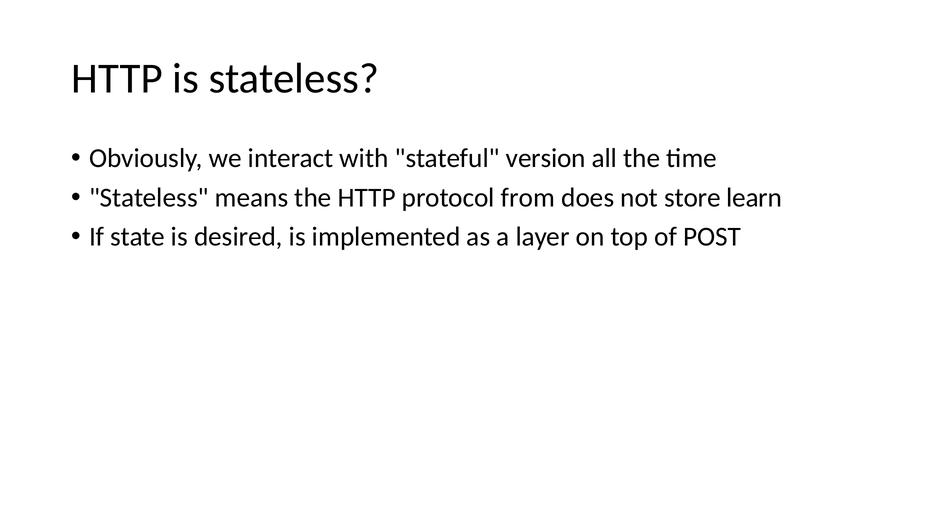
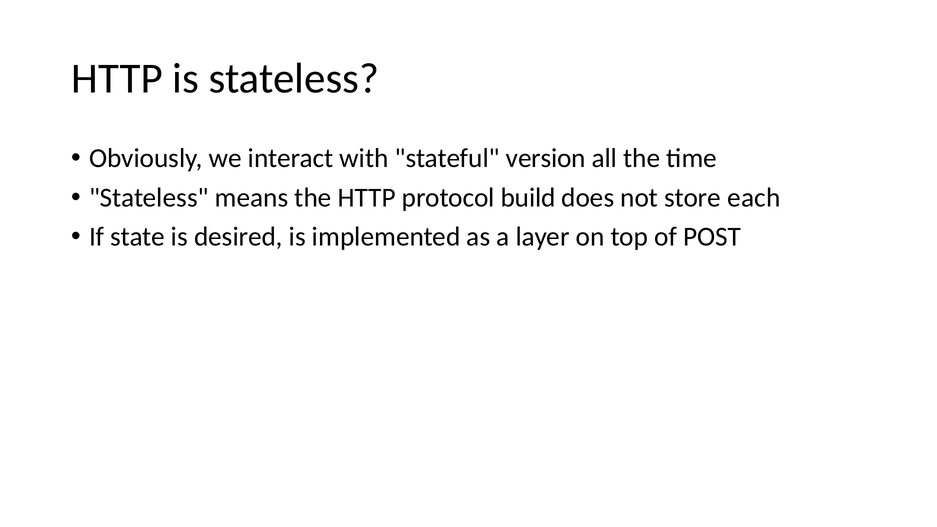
from: from -> build (528, 198)
learn: learn -> each (754, 198)
